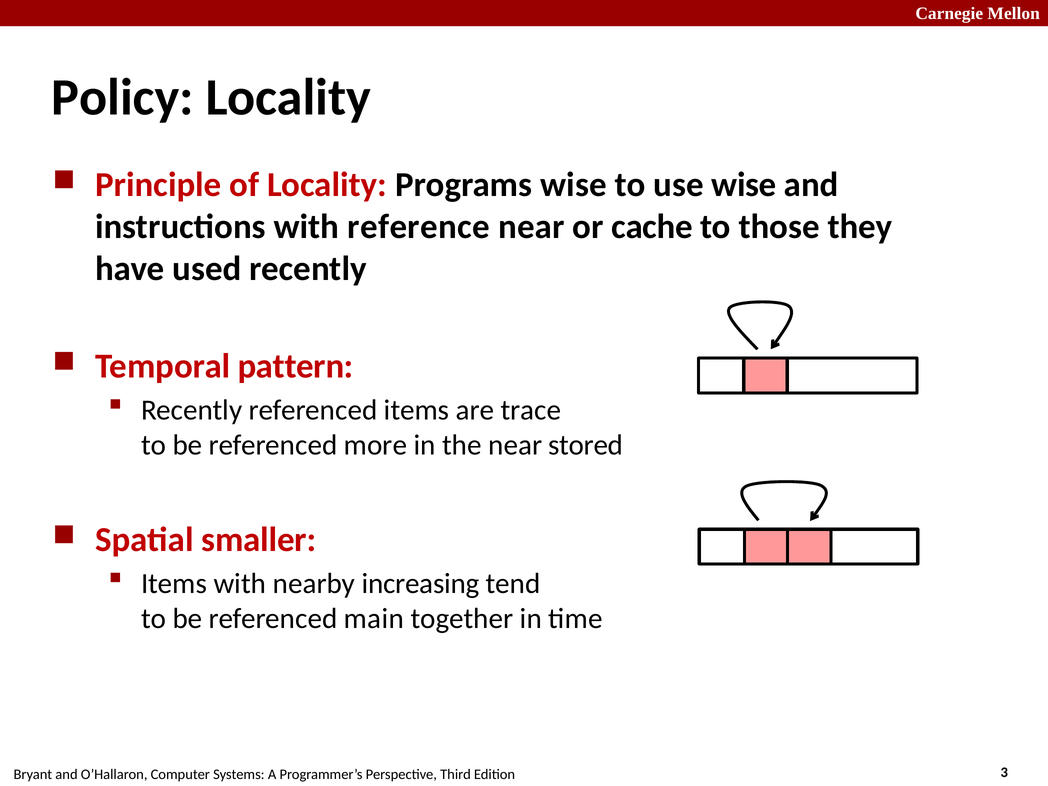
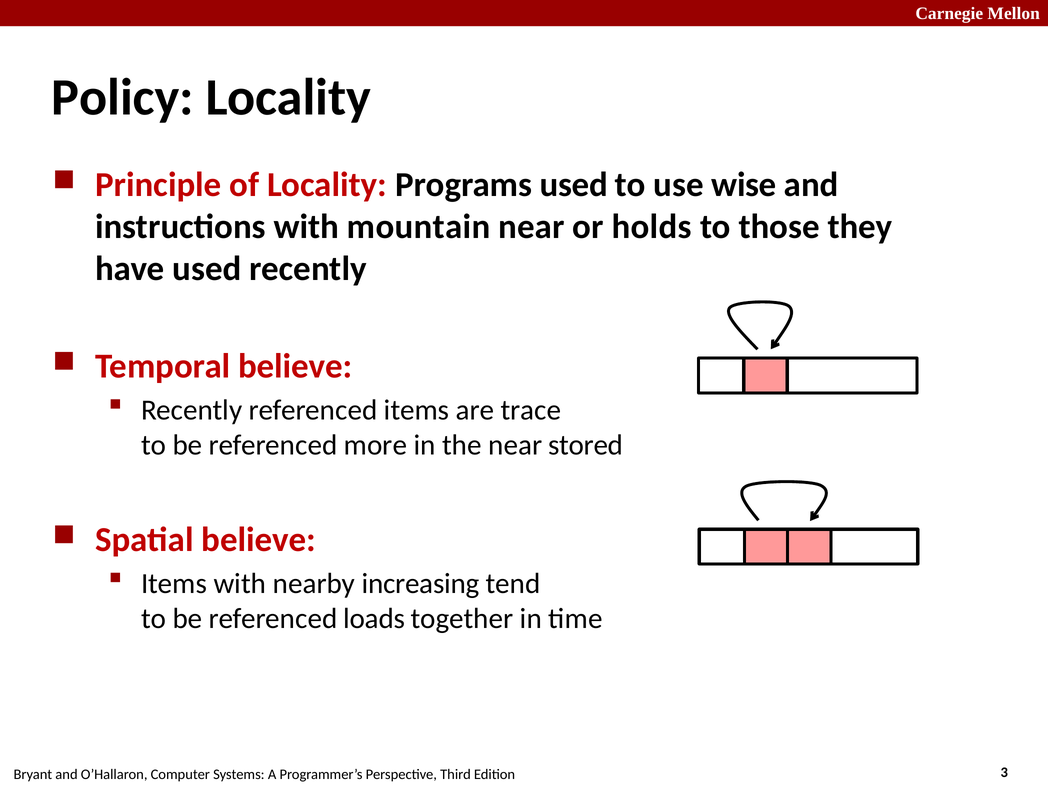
Programs wise: wise -> used (574, 185)
reference: reference -> mountain (419, 227)
cache: cache -> holds (652, 227)
Temporal pattern: pattern -> believe (295, 366)
Spatial smaller: smaller -> believe (259, 540)
main: main -> loads (374, 619)
